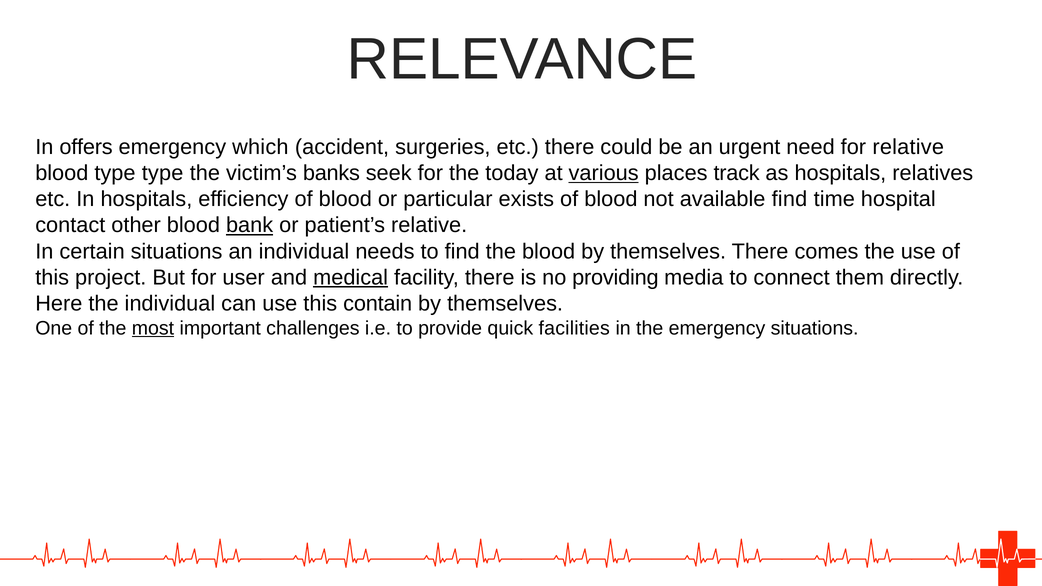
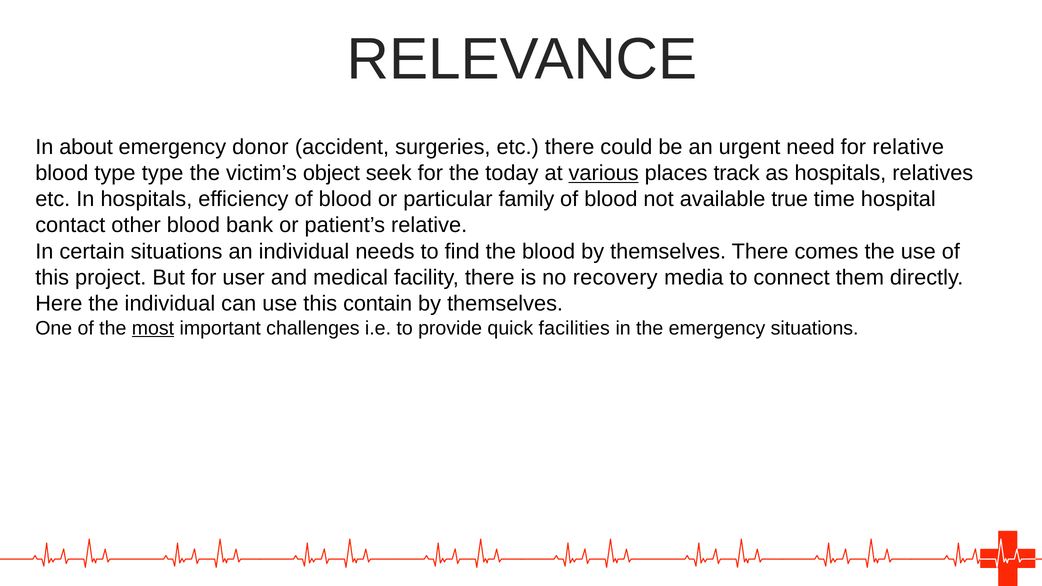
offers: offers -> about (86, 147)
which: which -> donor (260, 147)
banks: banks -> object (331, 173)
exists: exists -> family (526, 199)
available find: find -> true (790, 199)
bank underline: present -> none (250, 225)
medical underline: present -> none (351, 277)
providing: providing -> recovery (615, 277)
